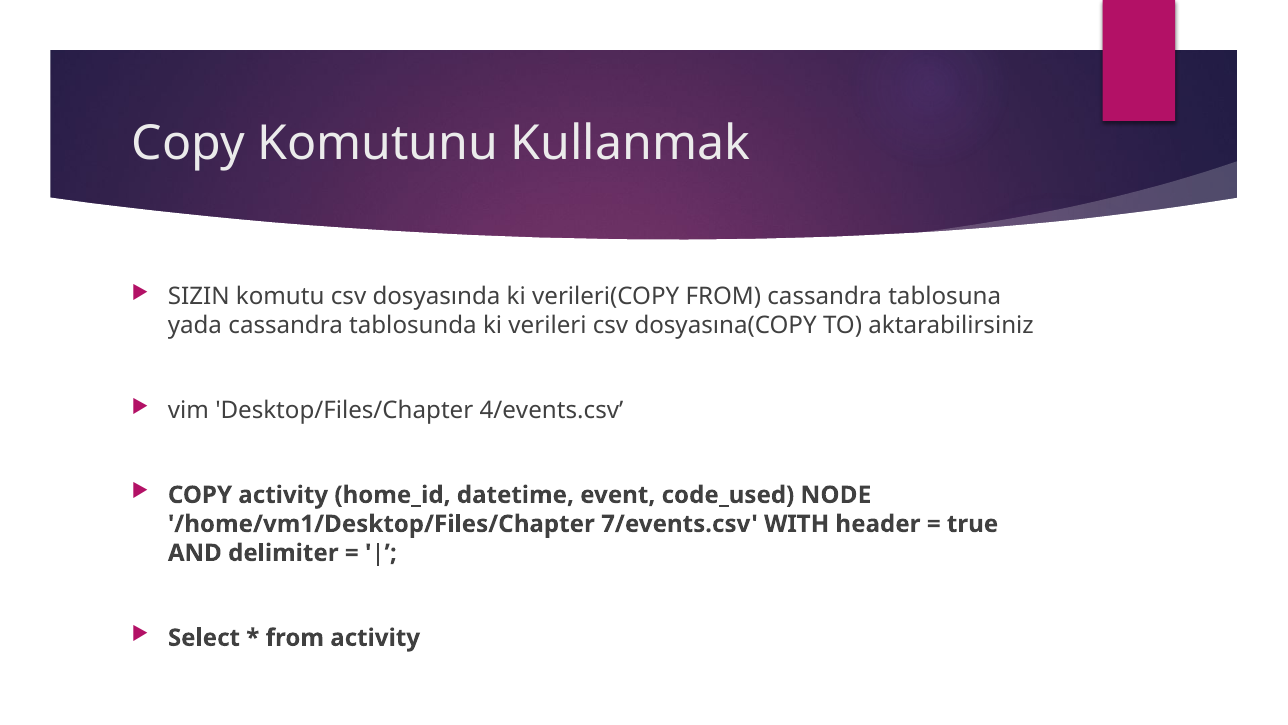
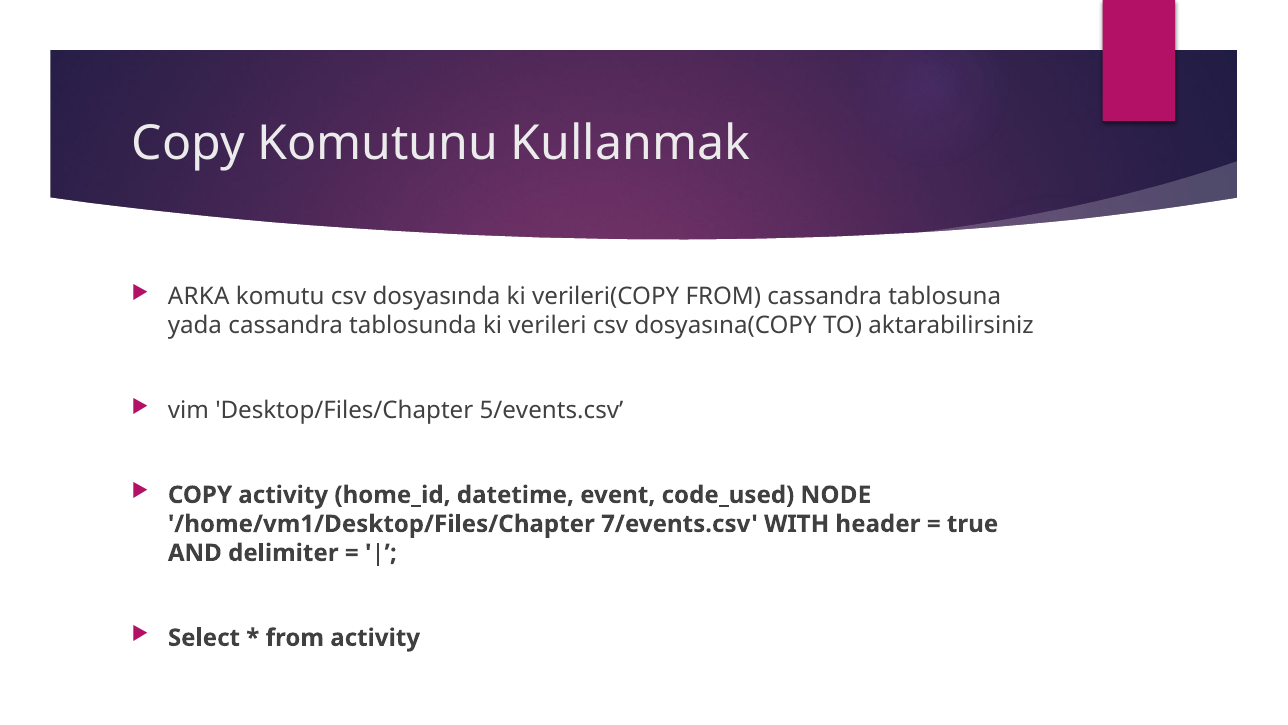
SIZIN: SIZIN -> ARKA (199, 296)
4/events.csv: 4/events.csv -> 5/events.csv (551, 410)
